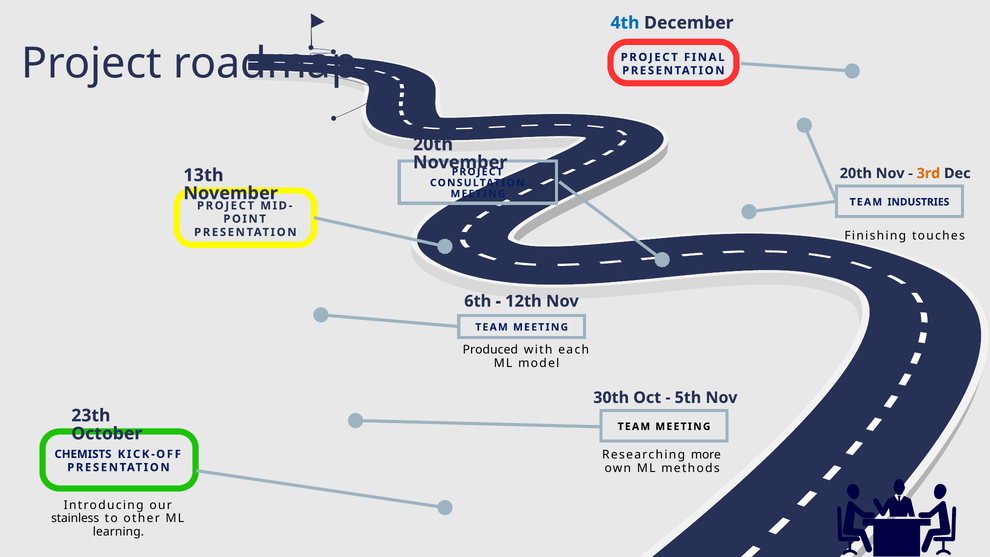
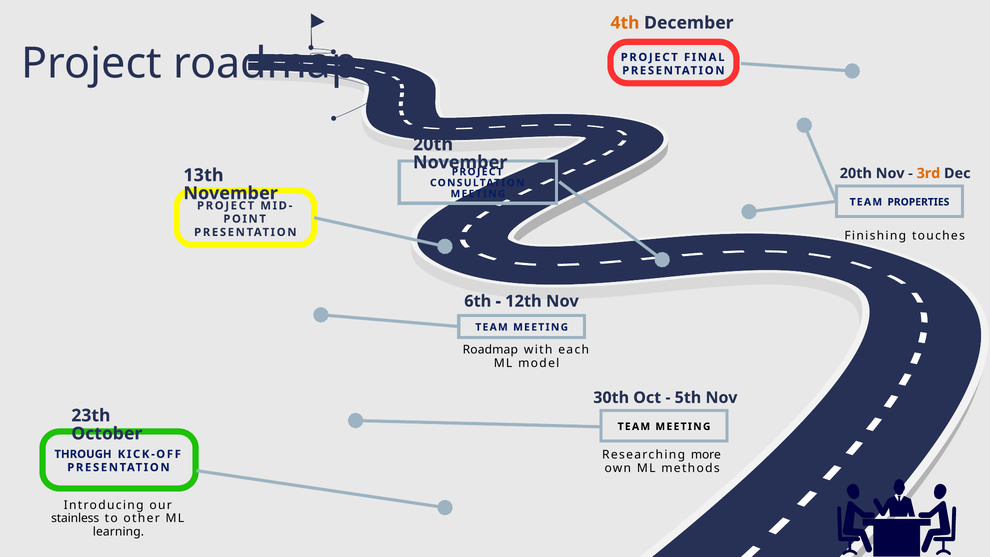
4th colour: blue -> orange (625, 23)
INDUSTRIES: INDUSTRIES -> PROPERTIES (918, 202)
Produced: Produced -> Roadmap (490, 350)
CHEMISTS: CHEMISTS -> THROUGH (83, 454)
